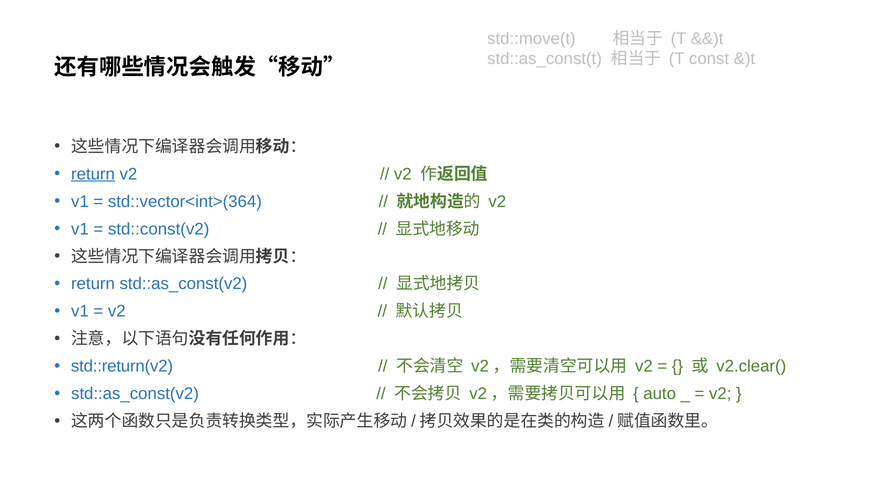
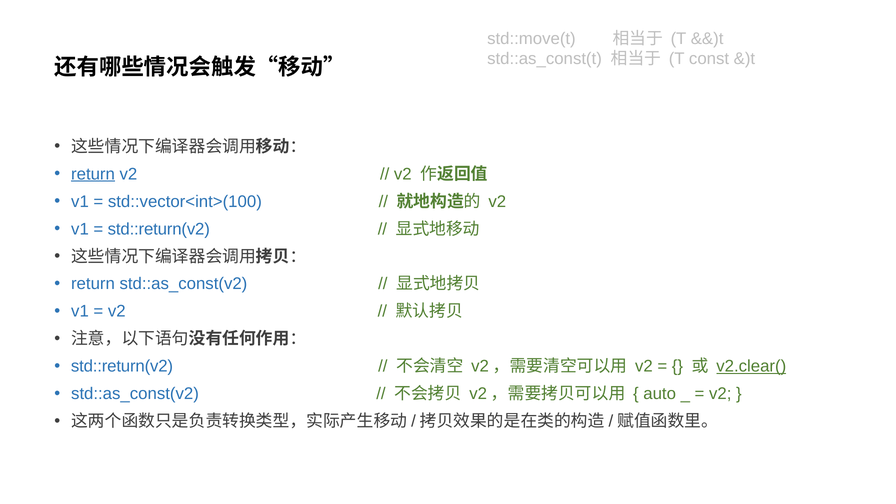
std::vector<int>(364: std::vector<int>(364 -> std::vector<int>(100 (185, 201)
std::const(v2: std::const(v2 -> std::return(v2 (159, 229)
v2.clear( underline: none -> present (751, 366)
